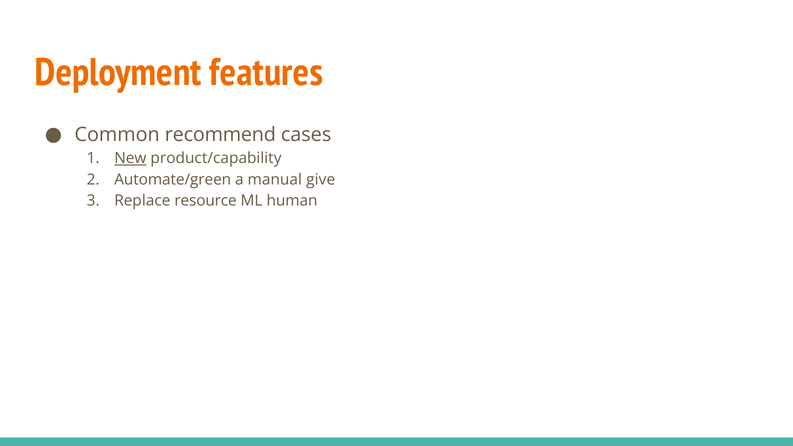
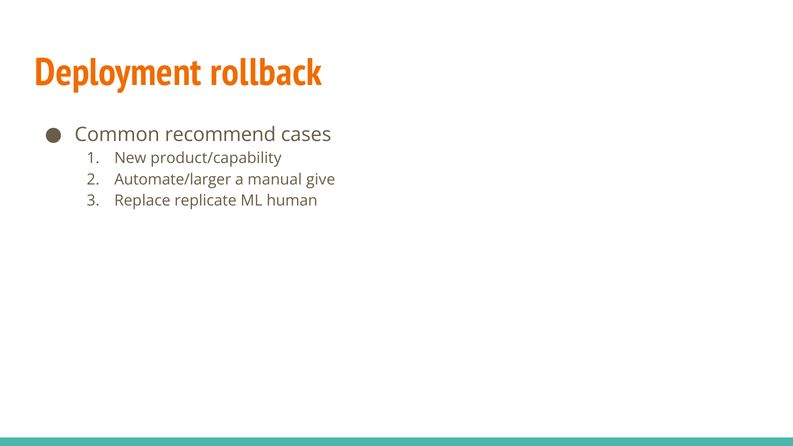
features: features -> rollback (266, 72)
New underline: present -> none (130, 158)
Automate/green: Automate/green -> Automate/larger (173, 180)
resource: resource -> replicate (206, 201)
